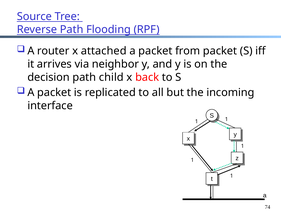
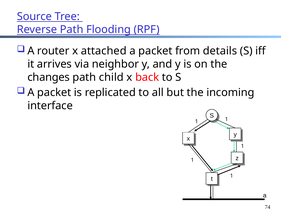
from packet: packet -> details (220, 51)
decision: decision -> changes (49, 77)
